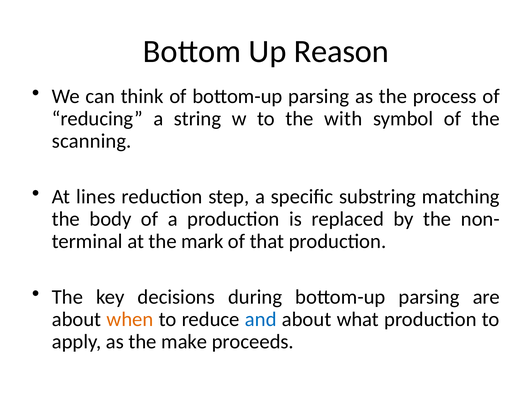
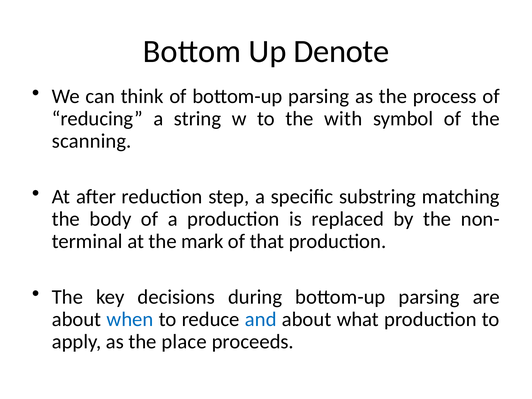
Reason: Reason -> Denote (341, 51)
lines: lines -> after (96, 197)
when colour: orange -> blue (130, 319)
make: make -> place (184, 342)
